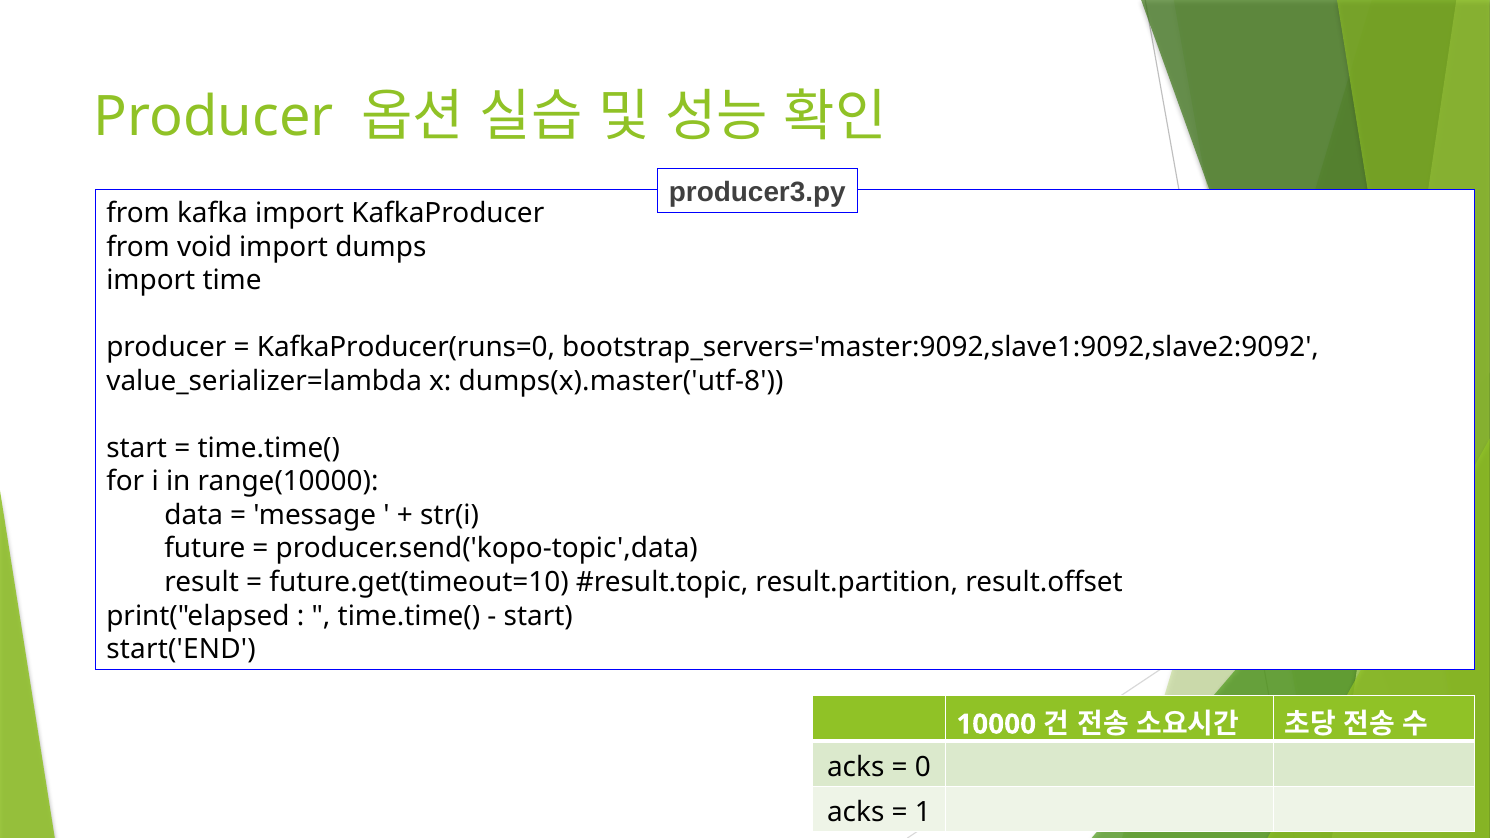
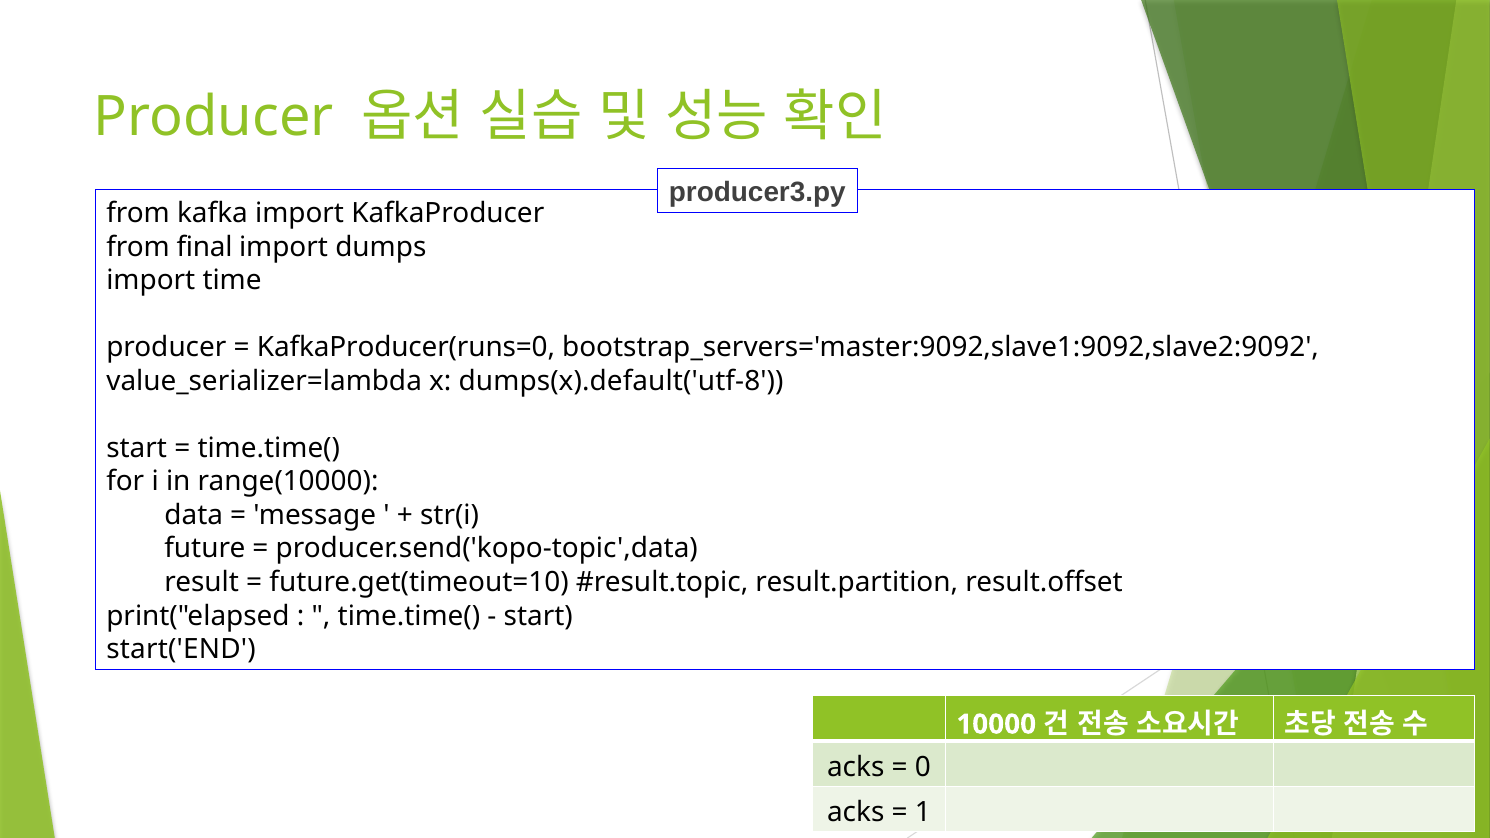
void: void -> final (205, 247)
dumps(x).master('utf-8: dumps(x).master('utf-8 -> dumps(x).default('utf-8 (621, 381)
